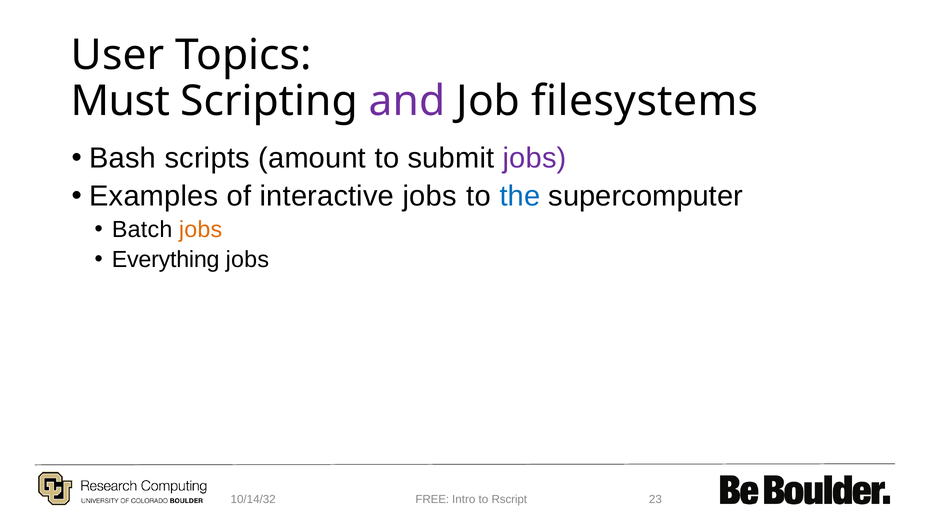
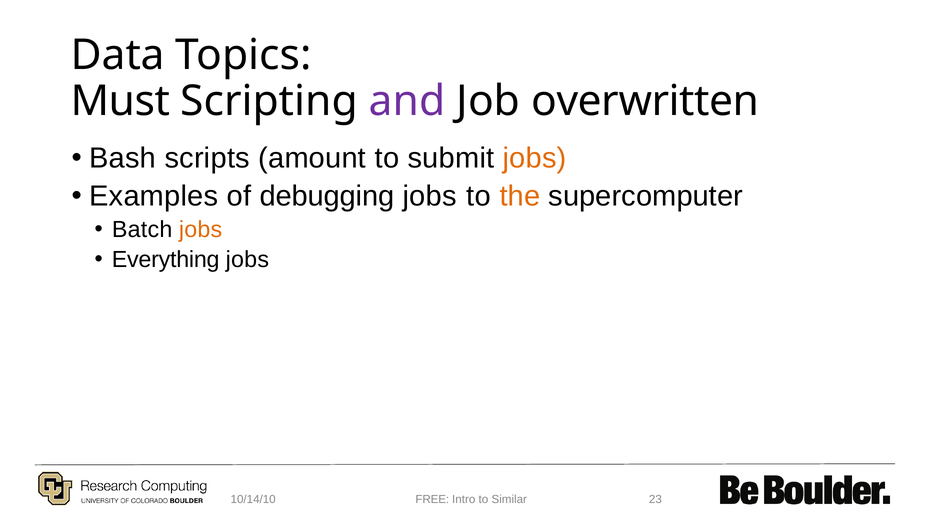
User: User -> Data (118, 55)
filesystems: filesystems -> overwritten (645, 101)
jobs colour: purple -> orange (535, 158)
interactive: interactive -> debugging (327, 196)
the colour: blue -> orange (520, 196)
10/14/32: 10/14/32 -> 10/14/10 (253, 500)
Rscript: Rscript -> Similar (509, 500)
